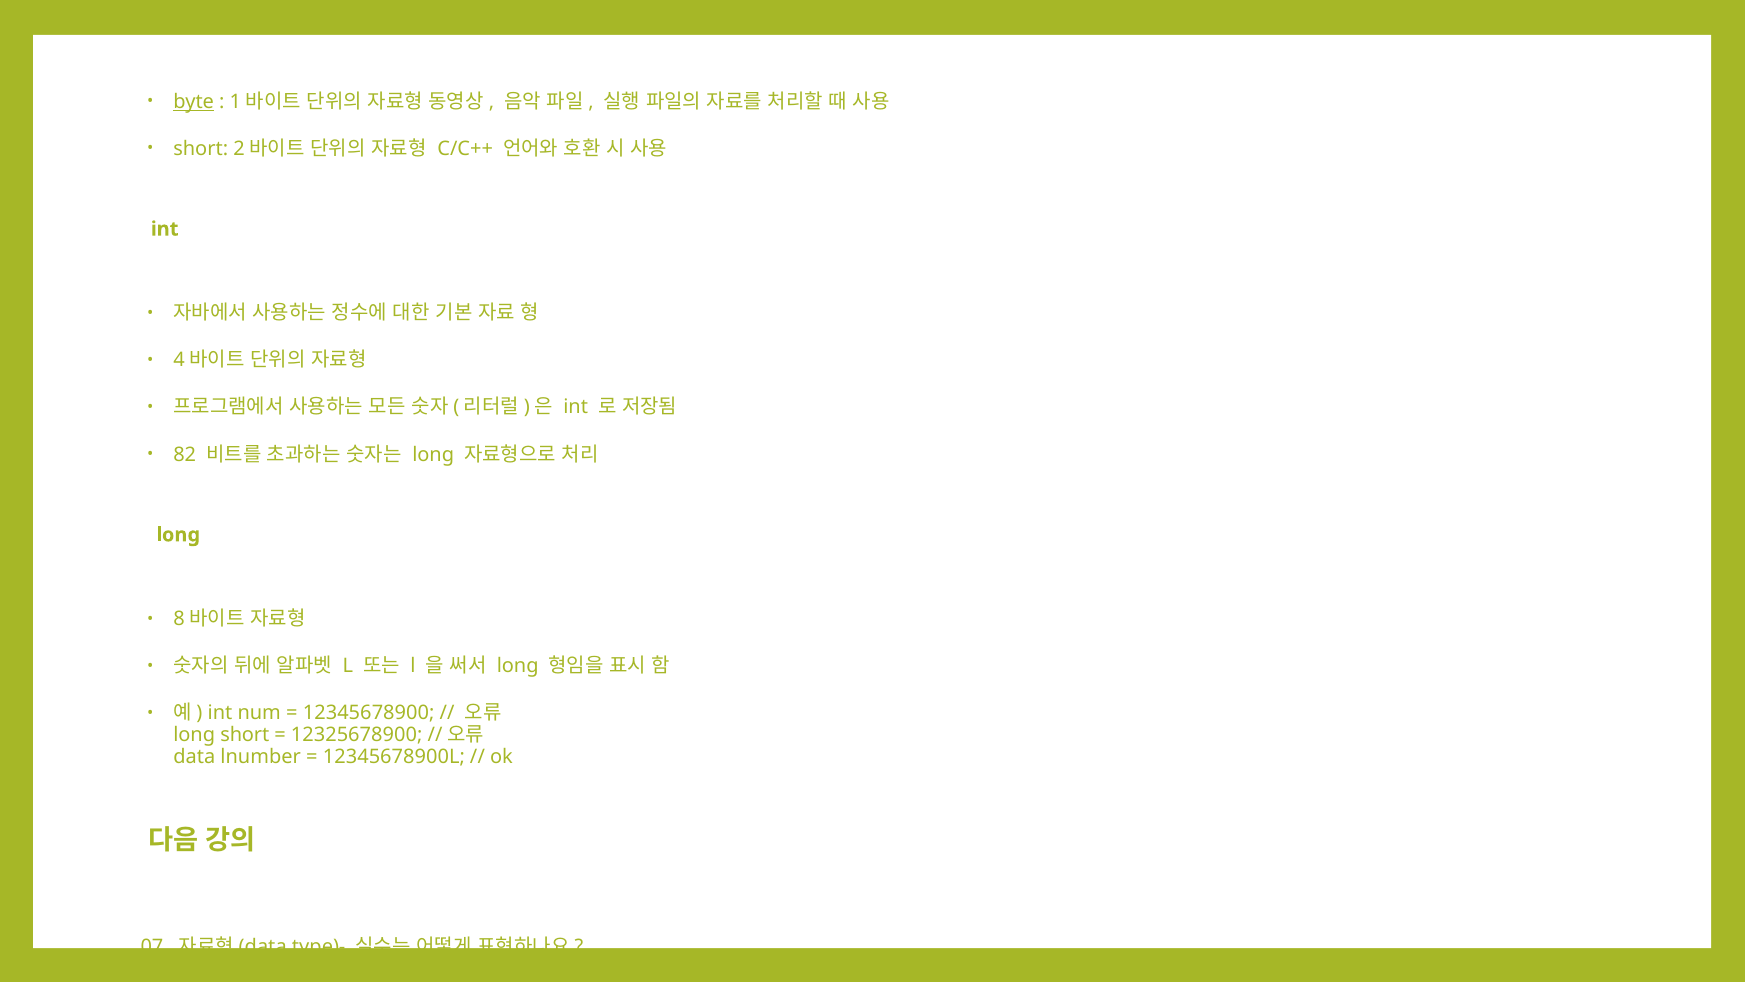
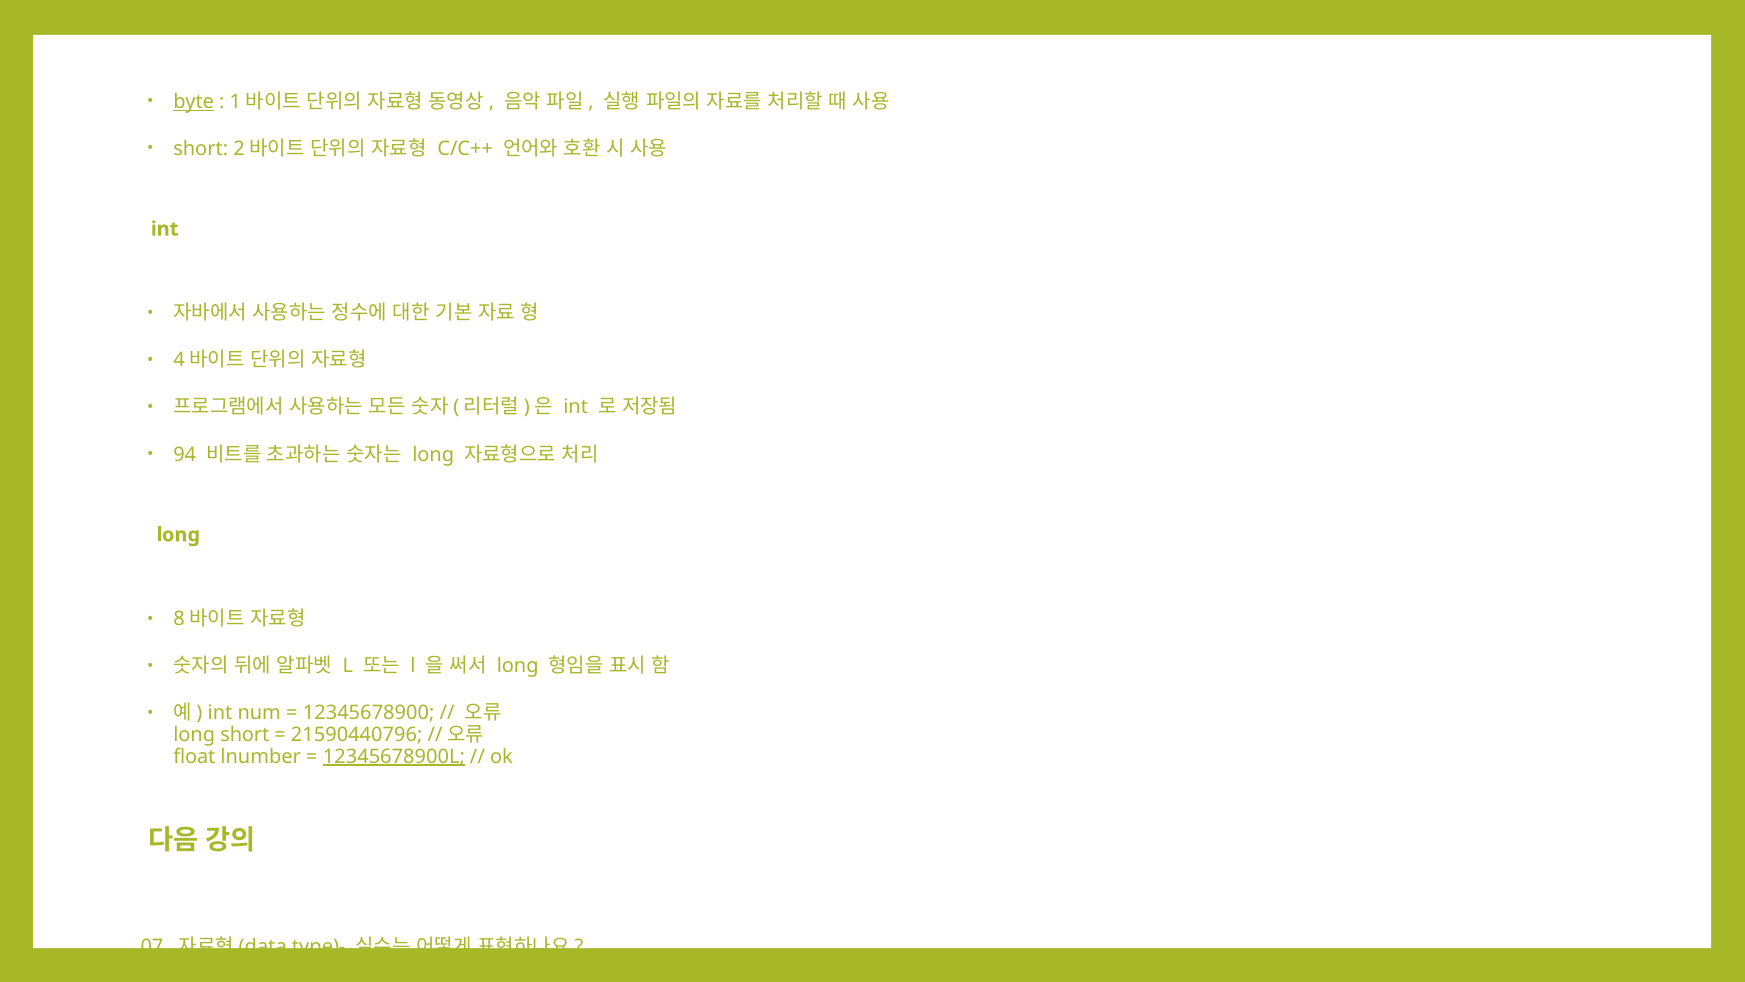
82: 82 -> 94 (185, 454)
12325678900: 12325678900 -> 21590440796 (357, 734)
data: data -> float (194, 756)
12345678900L underline: none -> present (394, 756)
